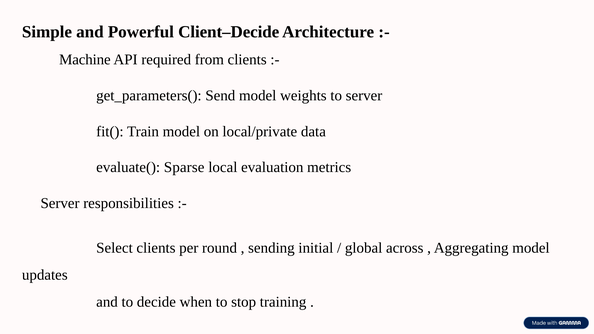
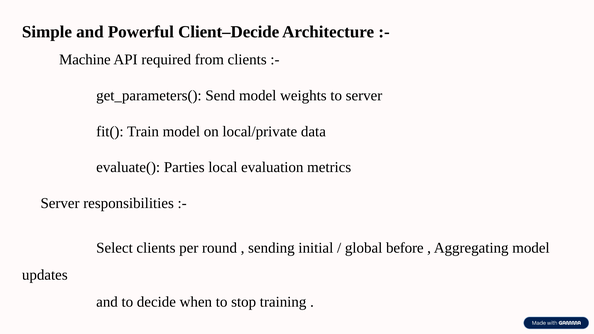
Sparse: Sparse -> Parties (184, 167)
across: across -> before (405, 248)
